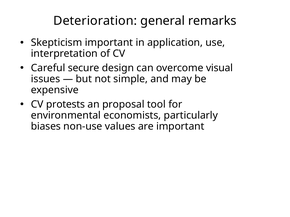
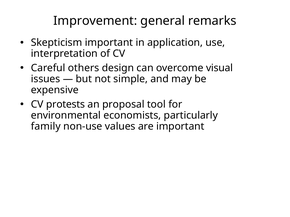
Deterioration: Deterioration -> Improvement (95, 21)
secure: secure -> others (84, 68)
biases: biases -> family (46, 127)
